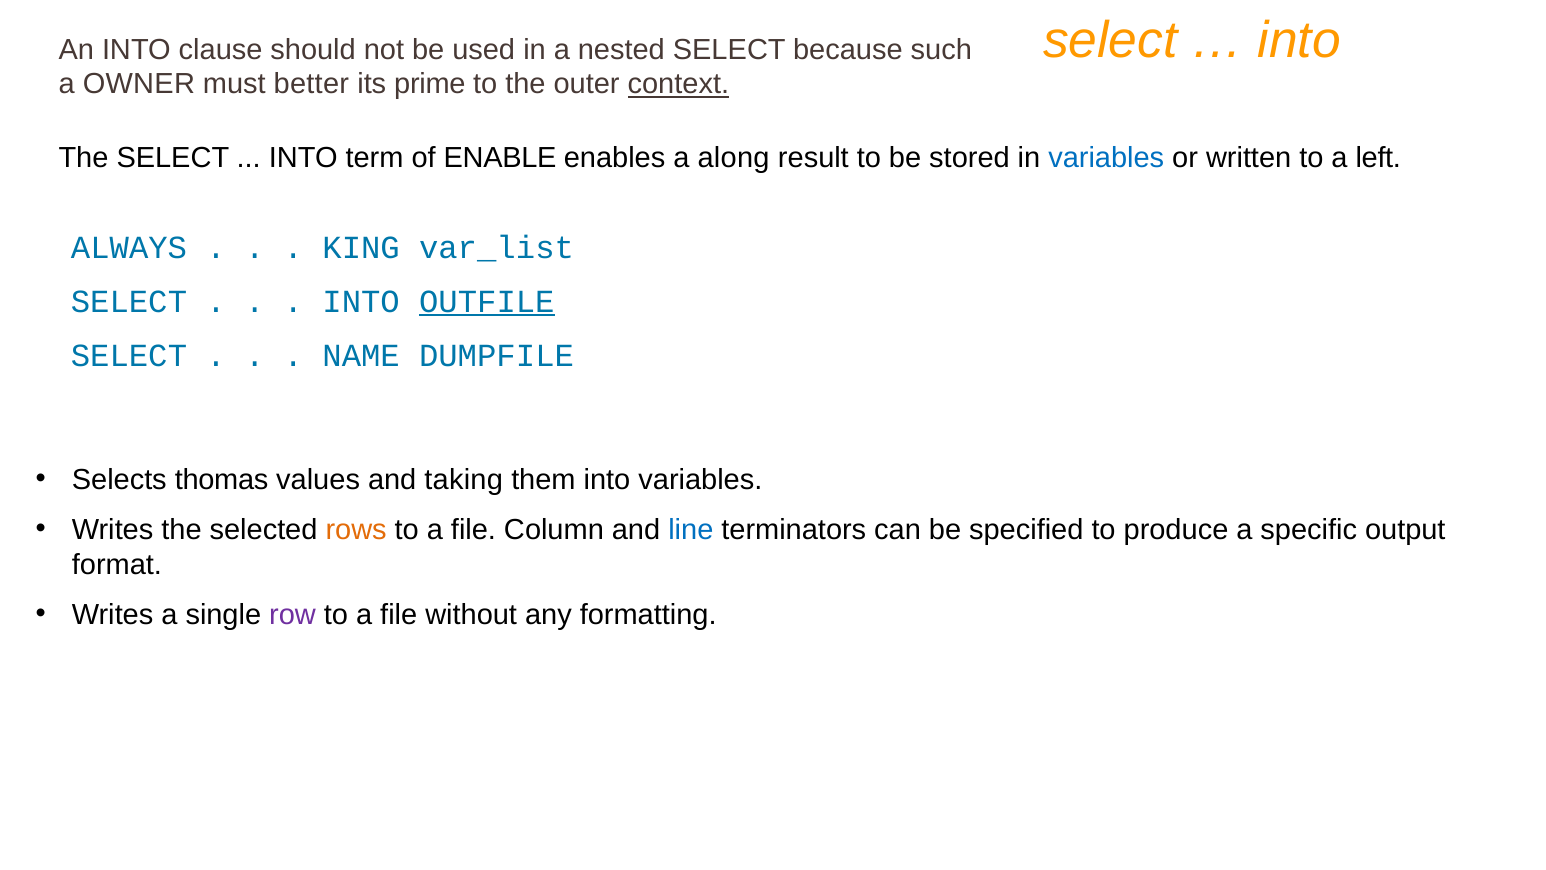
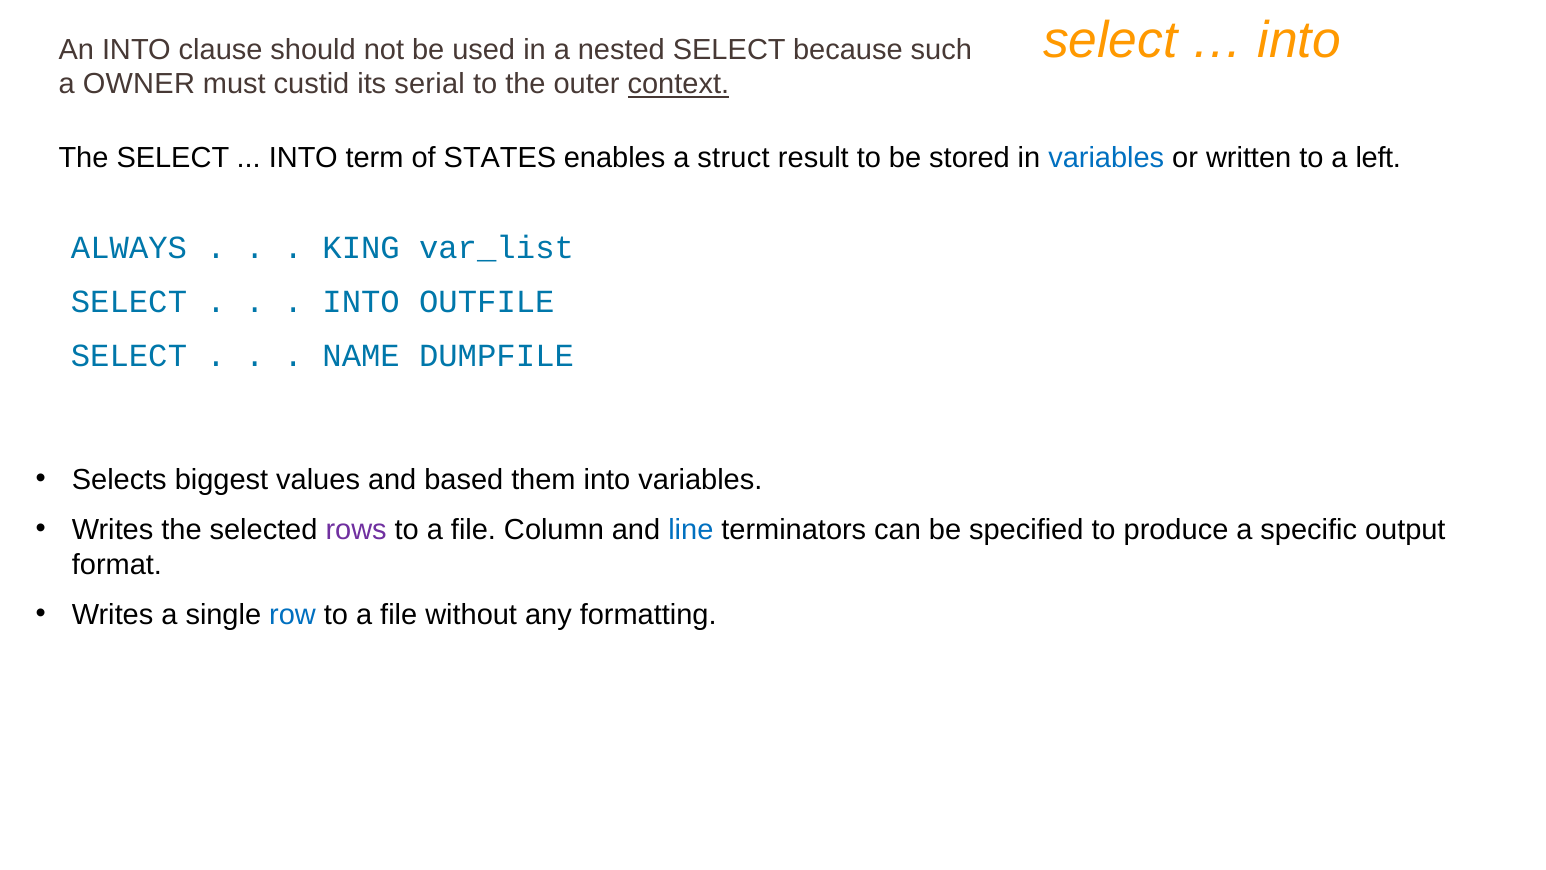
better: better -> custid (312, 84)
prime: prime -> serial (430, 84)
ENABLE: ENABLE -> STATES (500, 157)
along: along -> struct (734, 157)
OUTFILE underline: present -> none (487, 301)
thomas: thomas -> biggest (221, 479)
taking: taking -> based (464, 479)
rows colour: orange -> purple (356, 530)
row colour: purple -> blue (293, 615)
